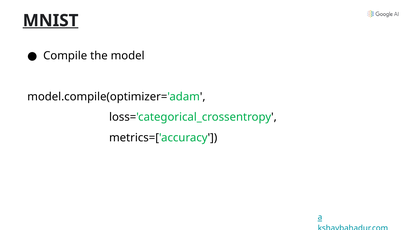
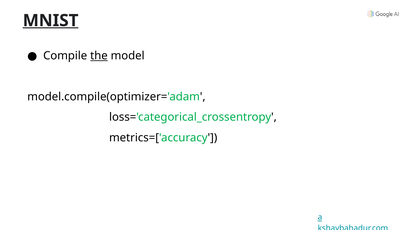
the underline: none -> present (99, 56)
